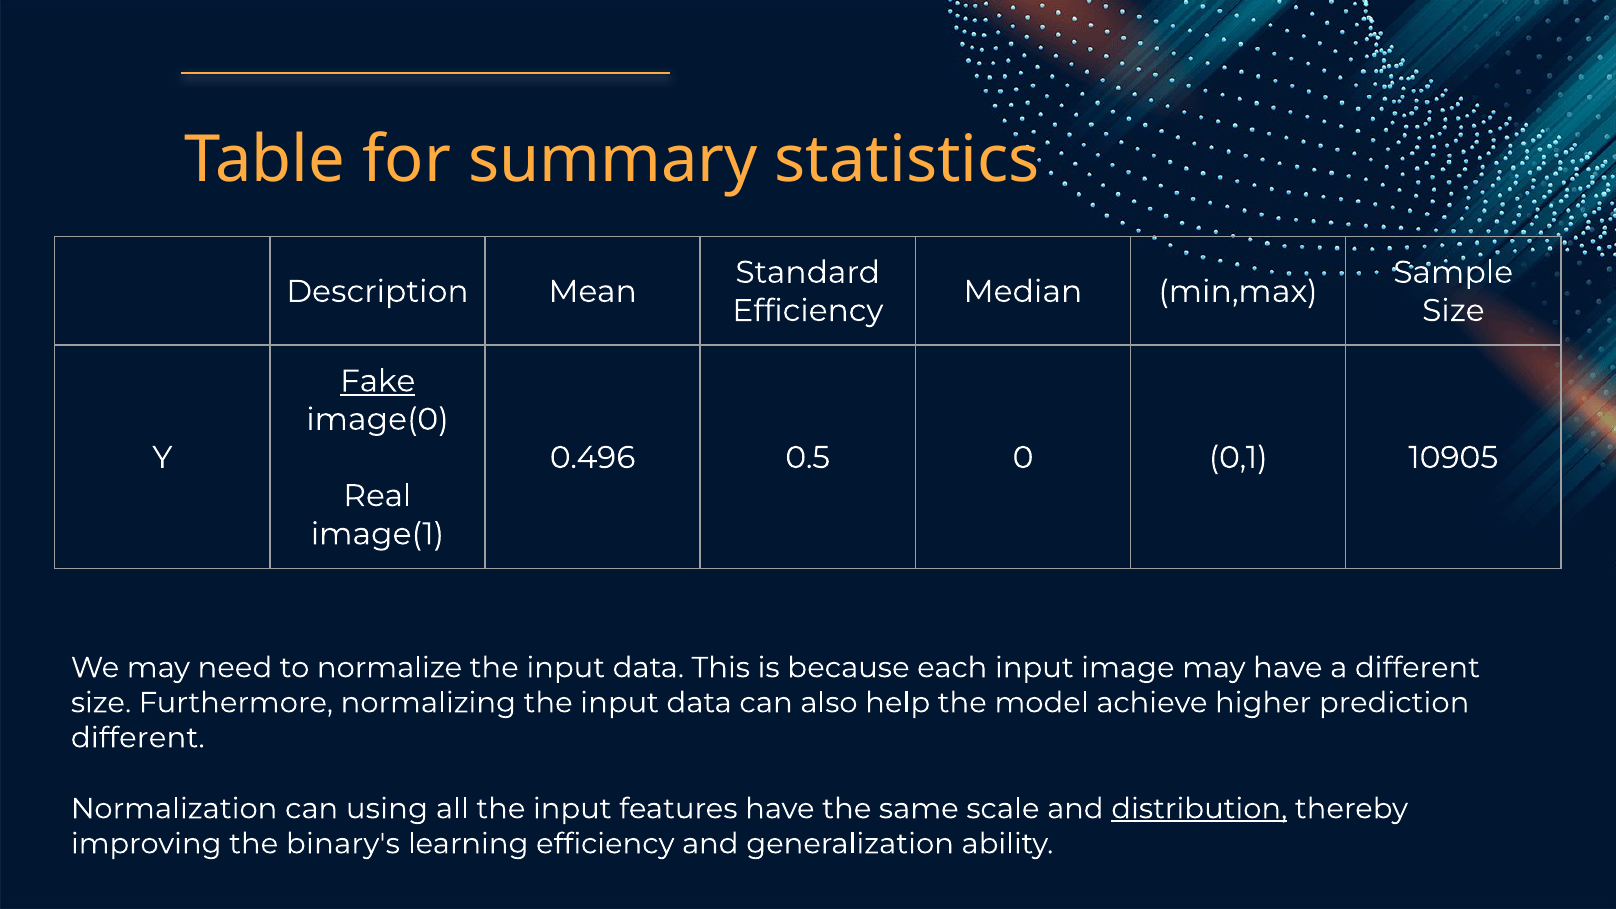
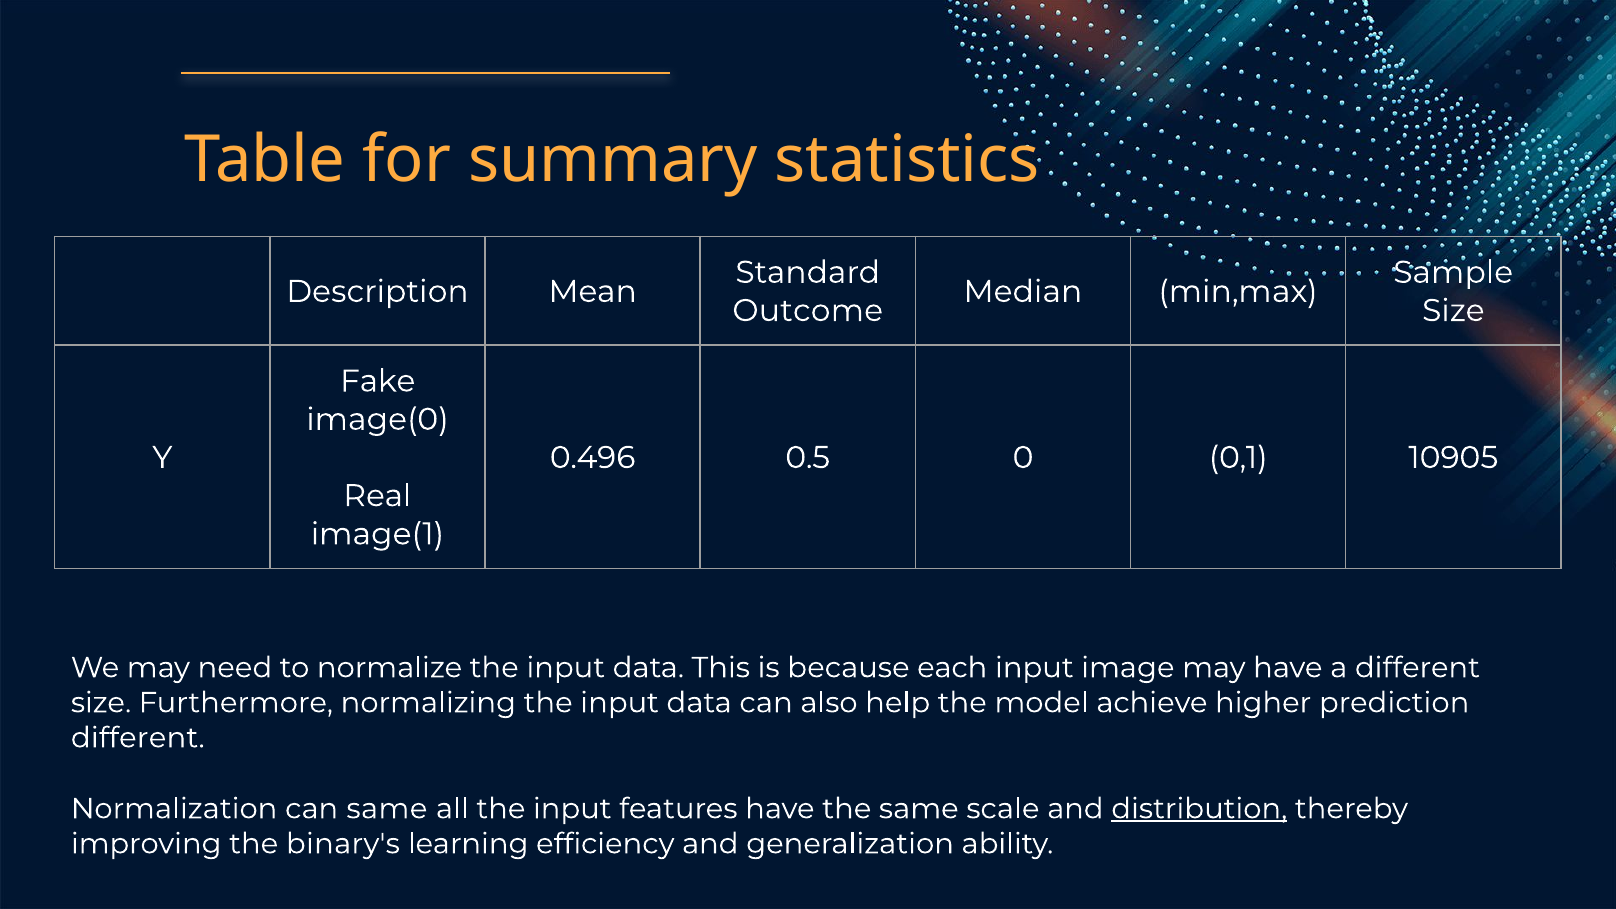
Efficiency: Efficiency -> Outcome (808, 311)
Fake underline: present -> none (378, 381)
can using: using -> same (387, 809)
